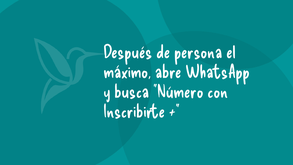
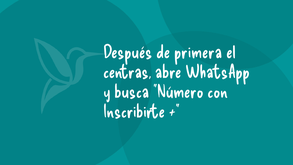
persona: persona -> primera (198, 52)
máximo: máximo -> centras (127, 72)
